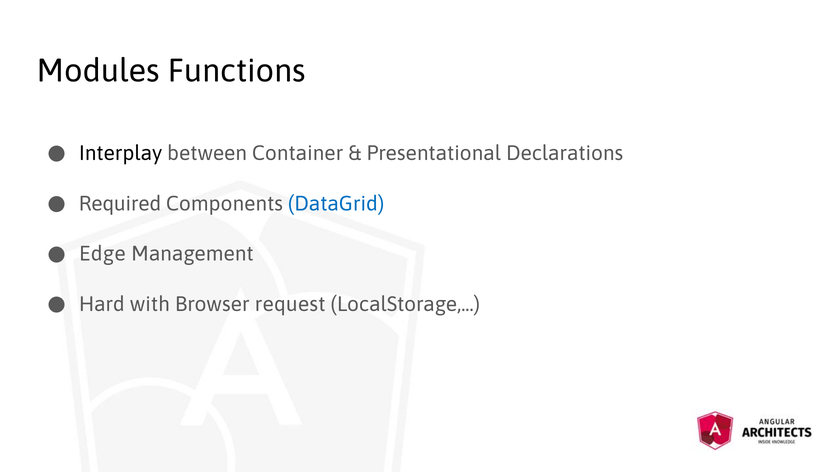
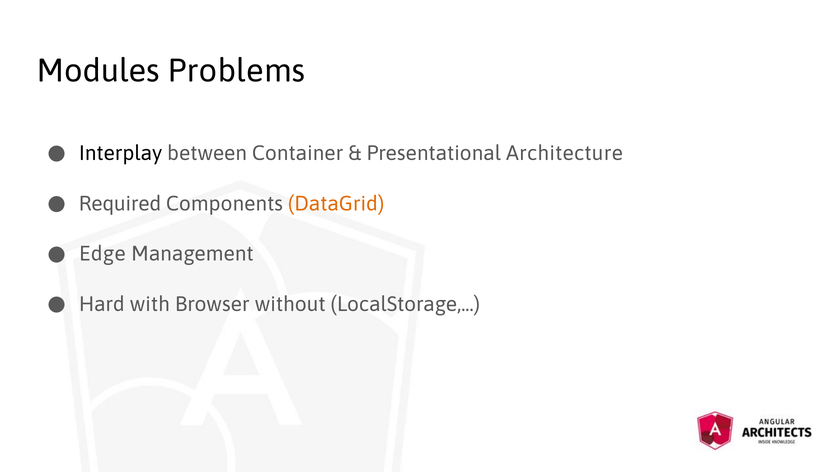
Functions: Functions -> Problems (237, 71)
Declarations: Declarations -> Architecture (565, 153)
DataGrid colour: blue -> orange (336, 204)
request: request -> without (290, 304)
